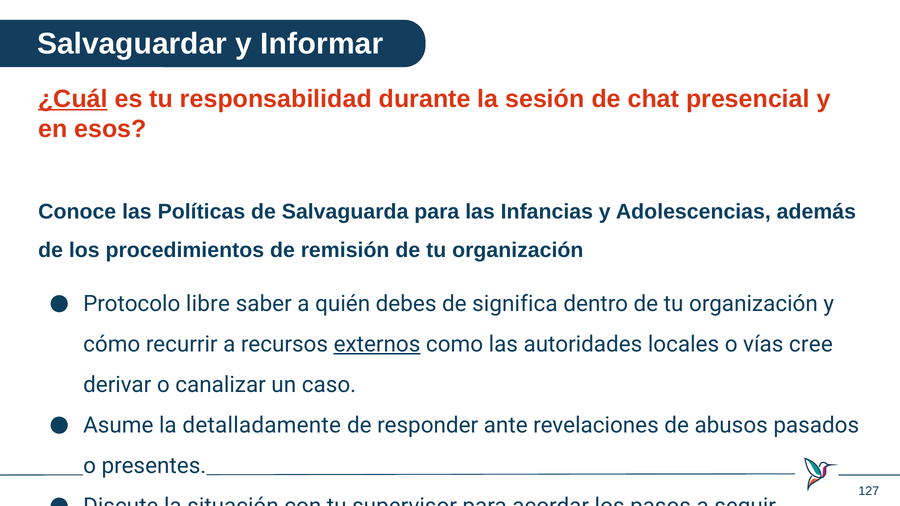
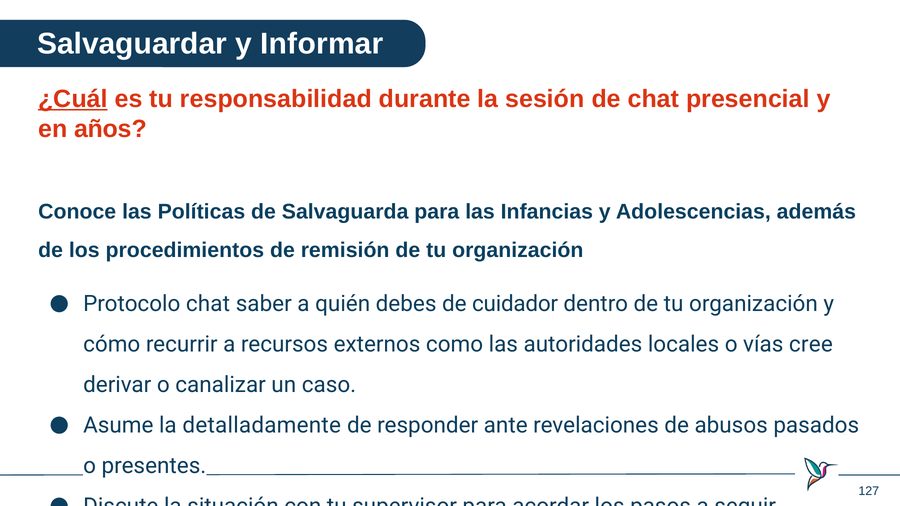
esos: esos -> años (111, 129)
Protocolo libre: libre -> chat (208, 304)
significa: significa -> cuidador (515, 304)
externos underline: present -> none (377, 344)
